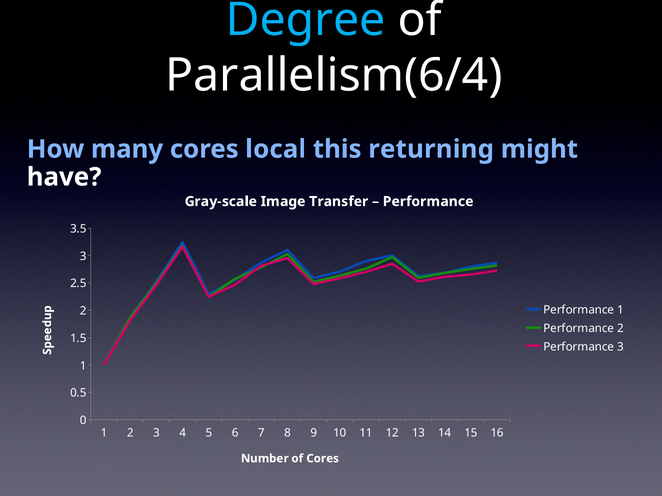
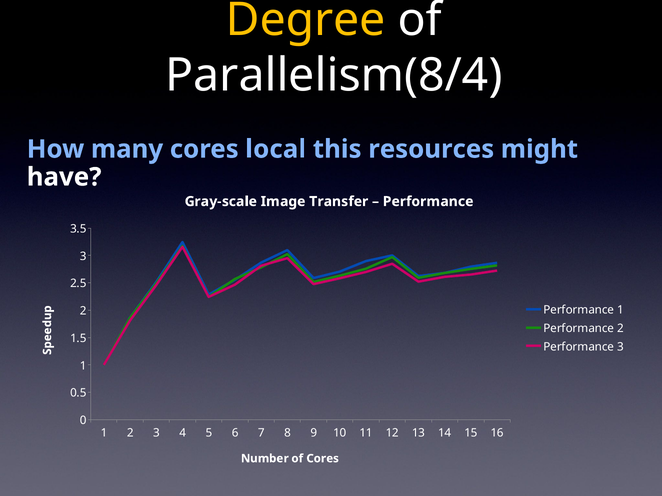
Degree colour: light blue -> yellow (306, 20)
Parallelism(6/4: Parallelism(6/4 -> Parallelism(8/4 (334, 76)
returning: returning -> resources (431, 149)
